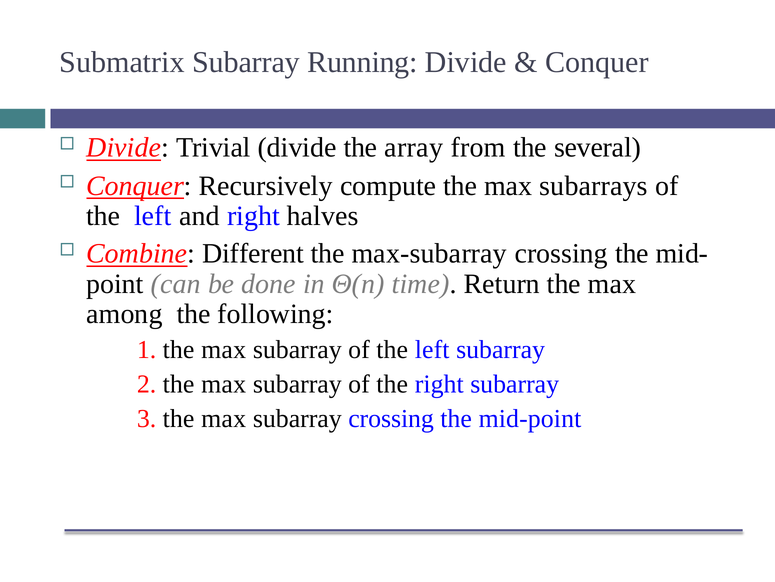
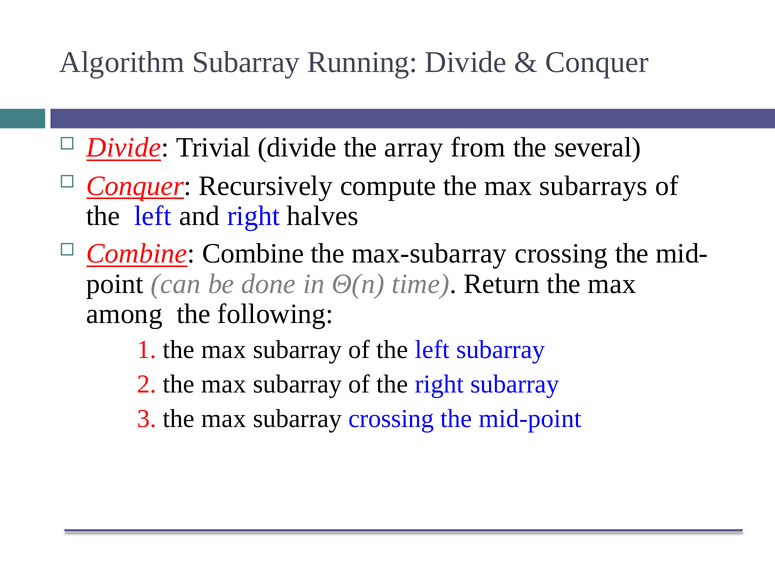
Submatrix: Submatrix -> Algorithm (122, 62)
Combine Different: Different -> Combine (253, 253)
